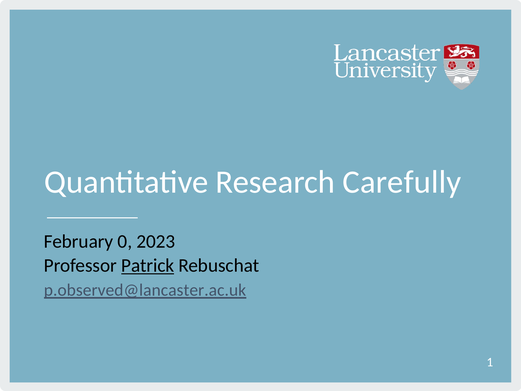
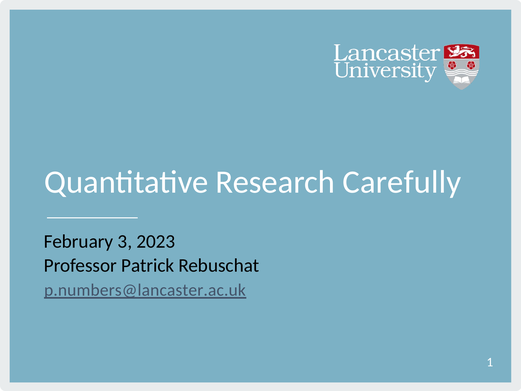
0: 0 -> 3 (125, 241)
Patrick underline: present -> none (148, 265)
p.observed@lancaster.ac.uk: p.observed@lancaster.ac.uk -> p.numbers@lancaster.ac.uk (145, 290)
